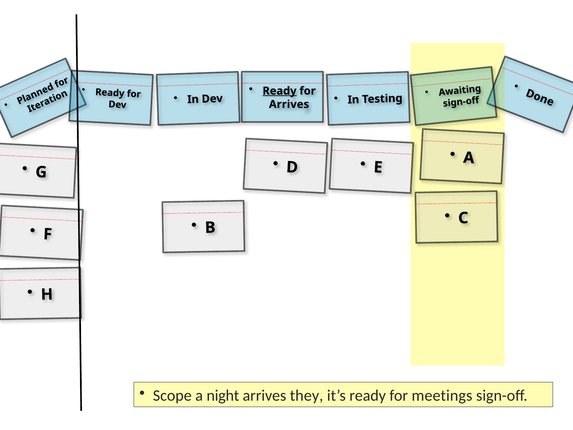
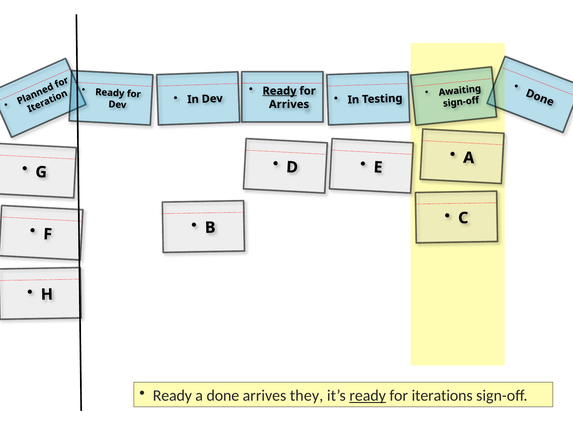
Scope: Scope -> Ready (172, 395)
night: night -> done (223, 395)
ready underline: none -> present (368, 395)
meetings: meetings -> iterations (442, 395)
